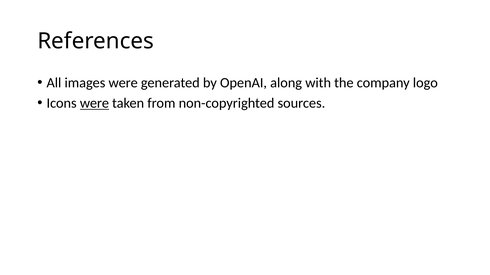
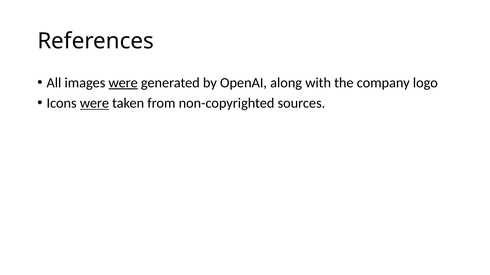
were underline: none -> present (123, 83)
